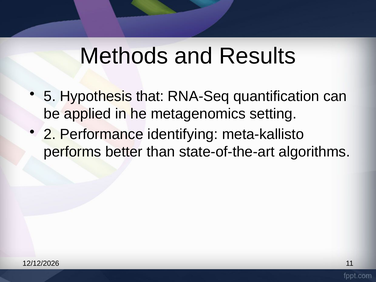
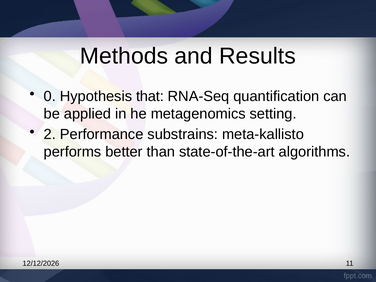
5: 5 -> 0 (50, 96)
identifying: identifying -> substrains (183, 134)
